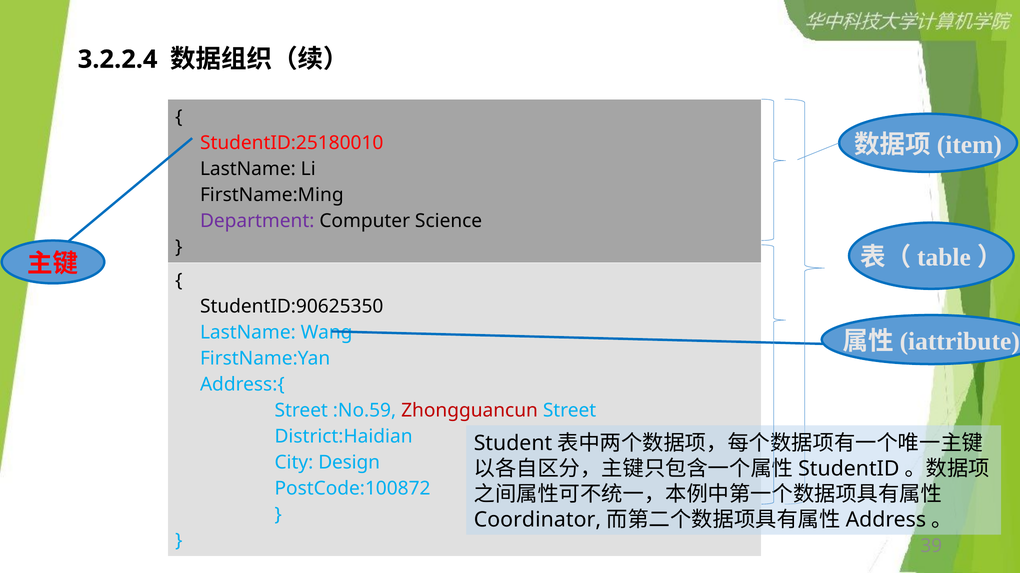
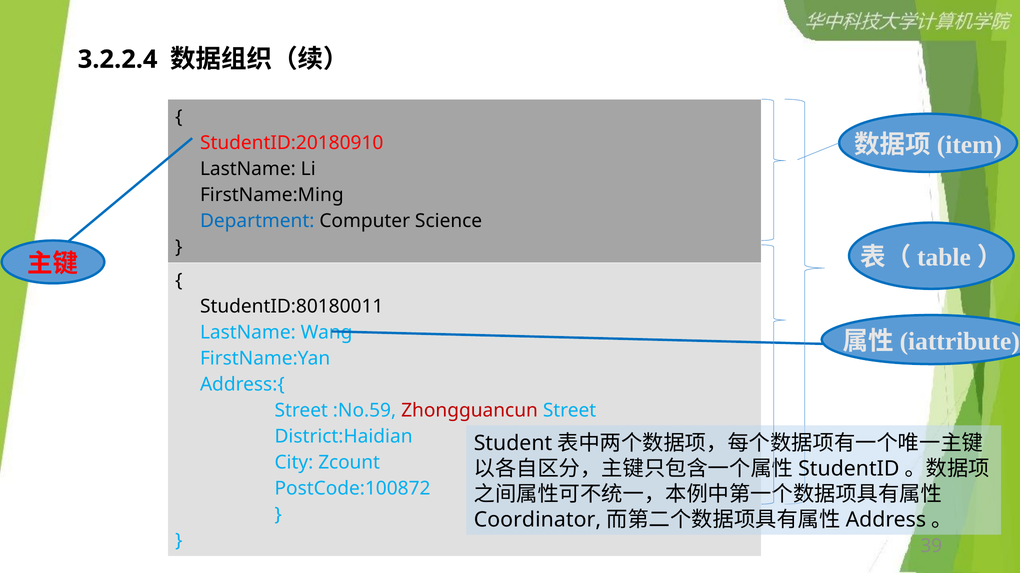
StudentID:25180010: StudentID:25180010 -> StudentID:20180910 (292, 143)
Department colour: purple -> blue (257, 221)
StudentID:90625350: StudentID:90625350 -> StudentID:80180011 (292, 307)
Design: Design -> Zcount (349, 463)
